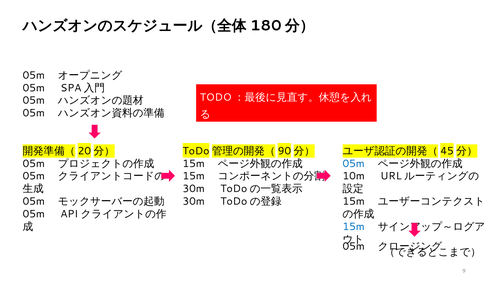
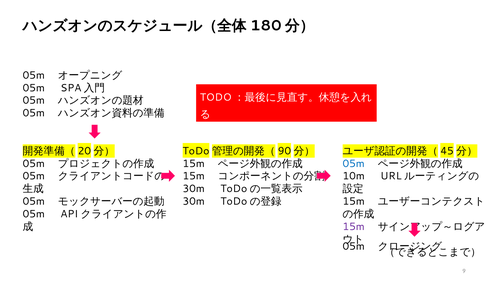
15m colour: blue -> purple (354, 226)
